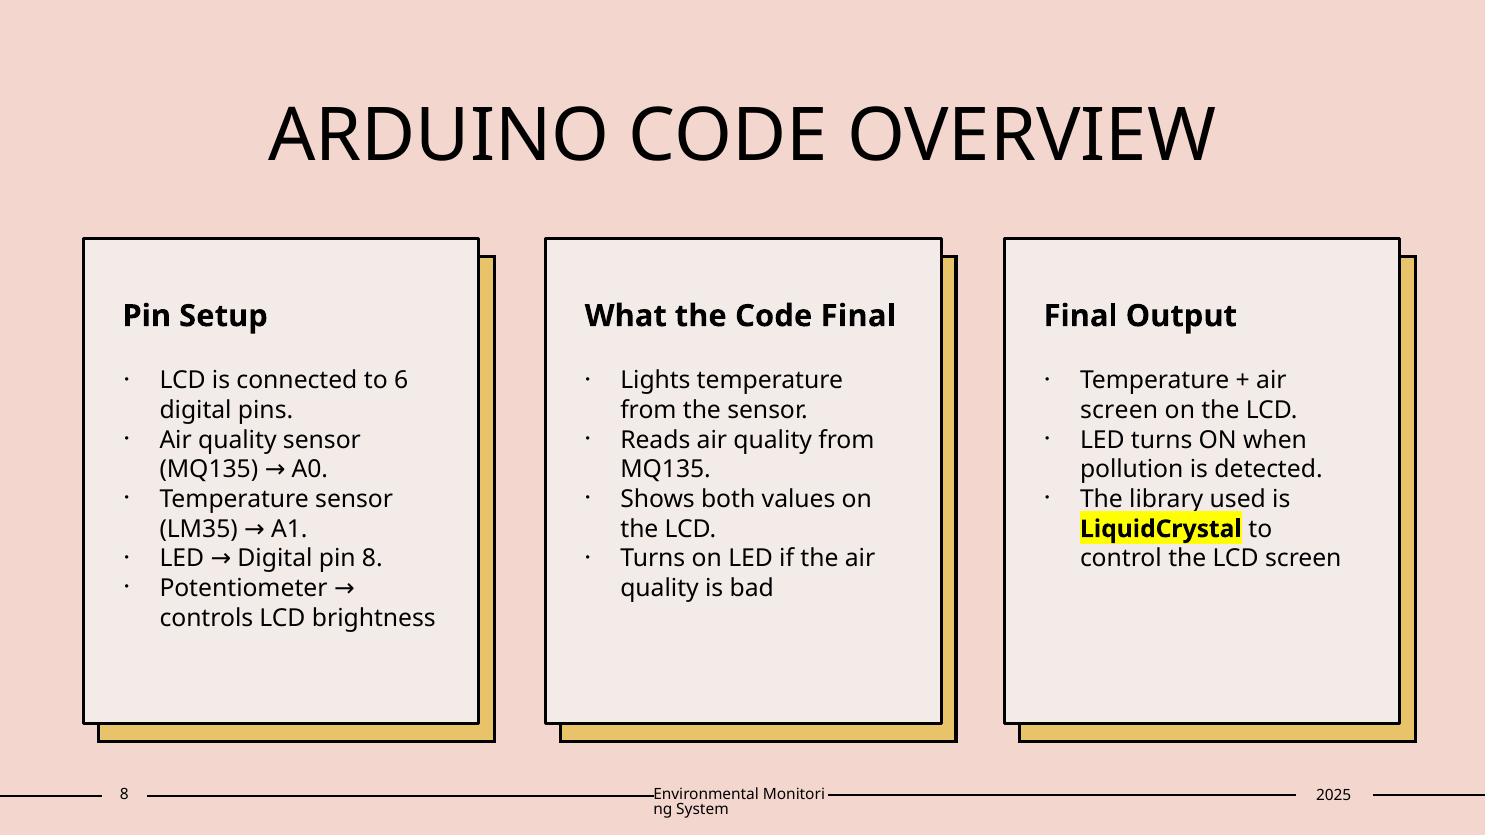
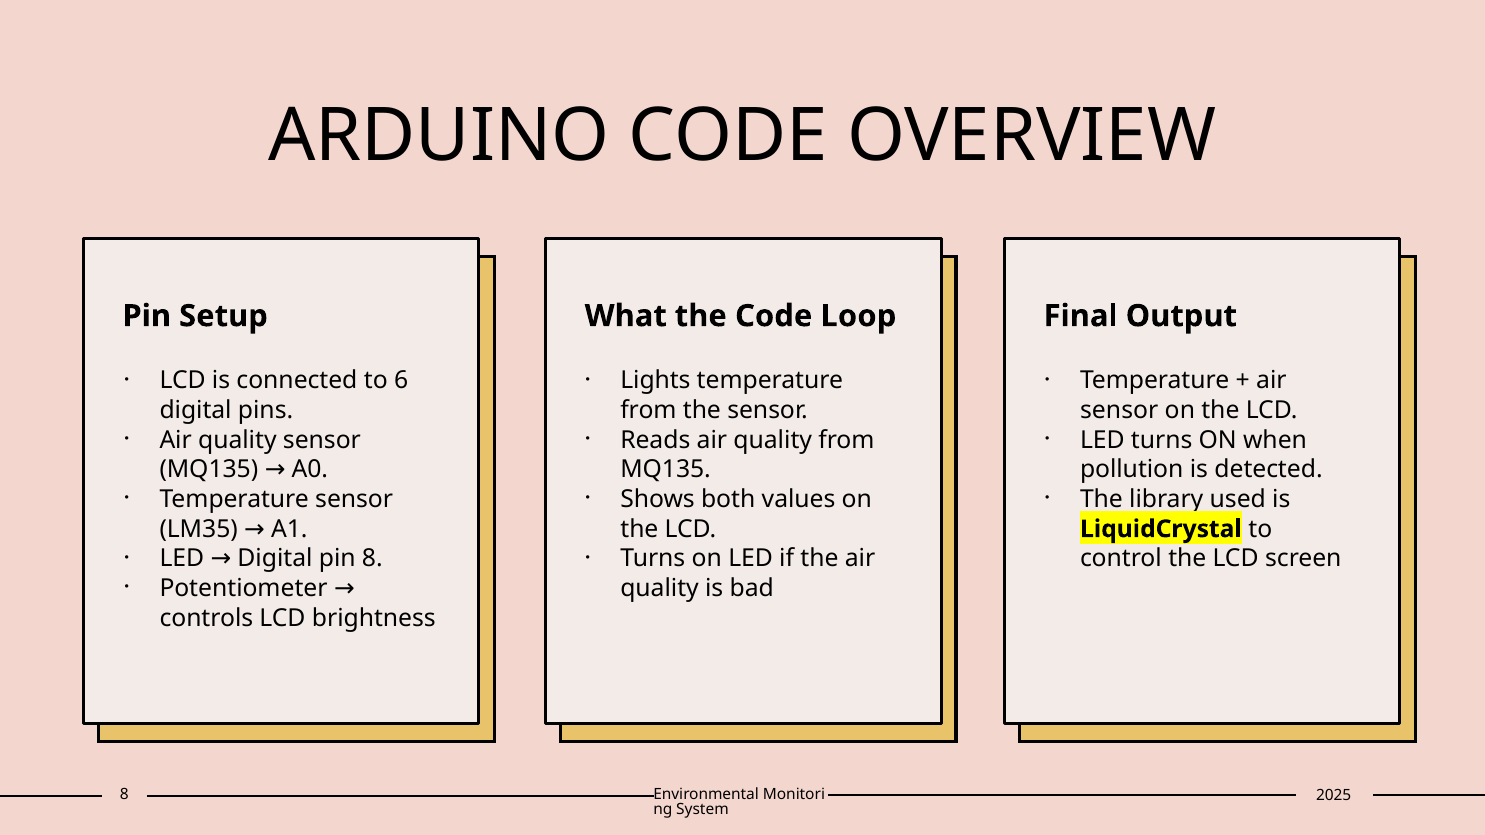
Code Final: Final -> Loop (858, 316)
screen: screen -> sensor (1119, 410)
